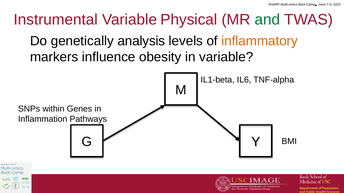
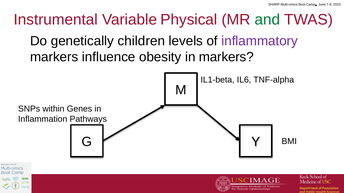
analysis: analysis -> children (141, 41)
inflammatory colour: orange -> purple (260, 41)
in variable: variable -> markers (226, 57)
